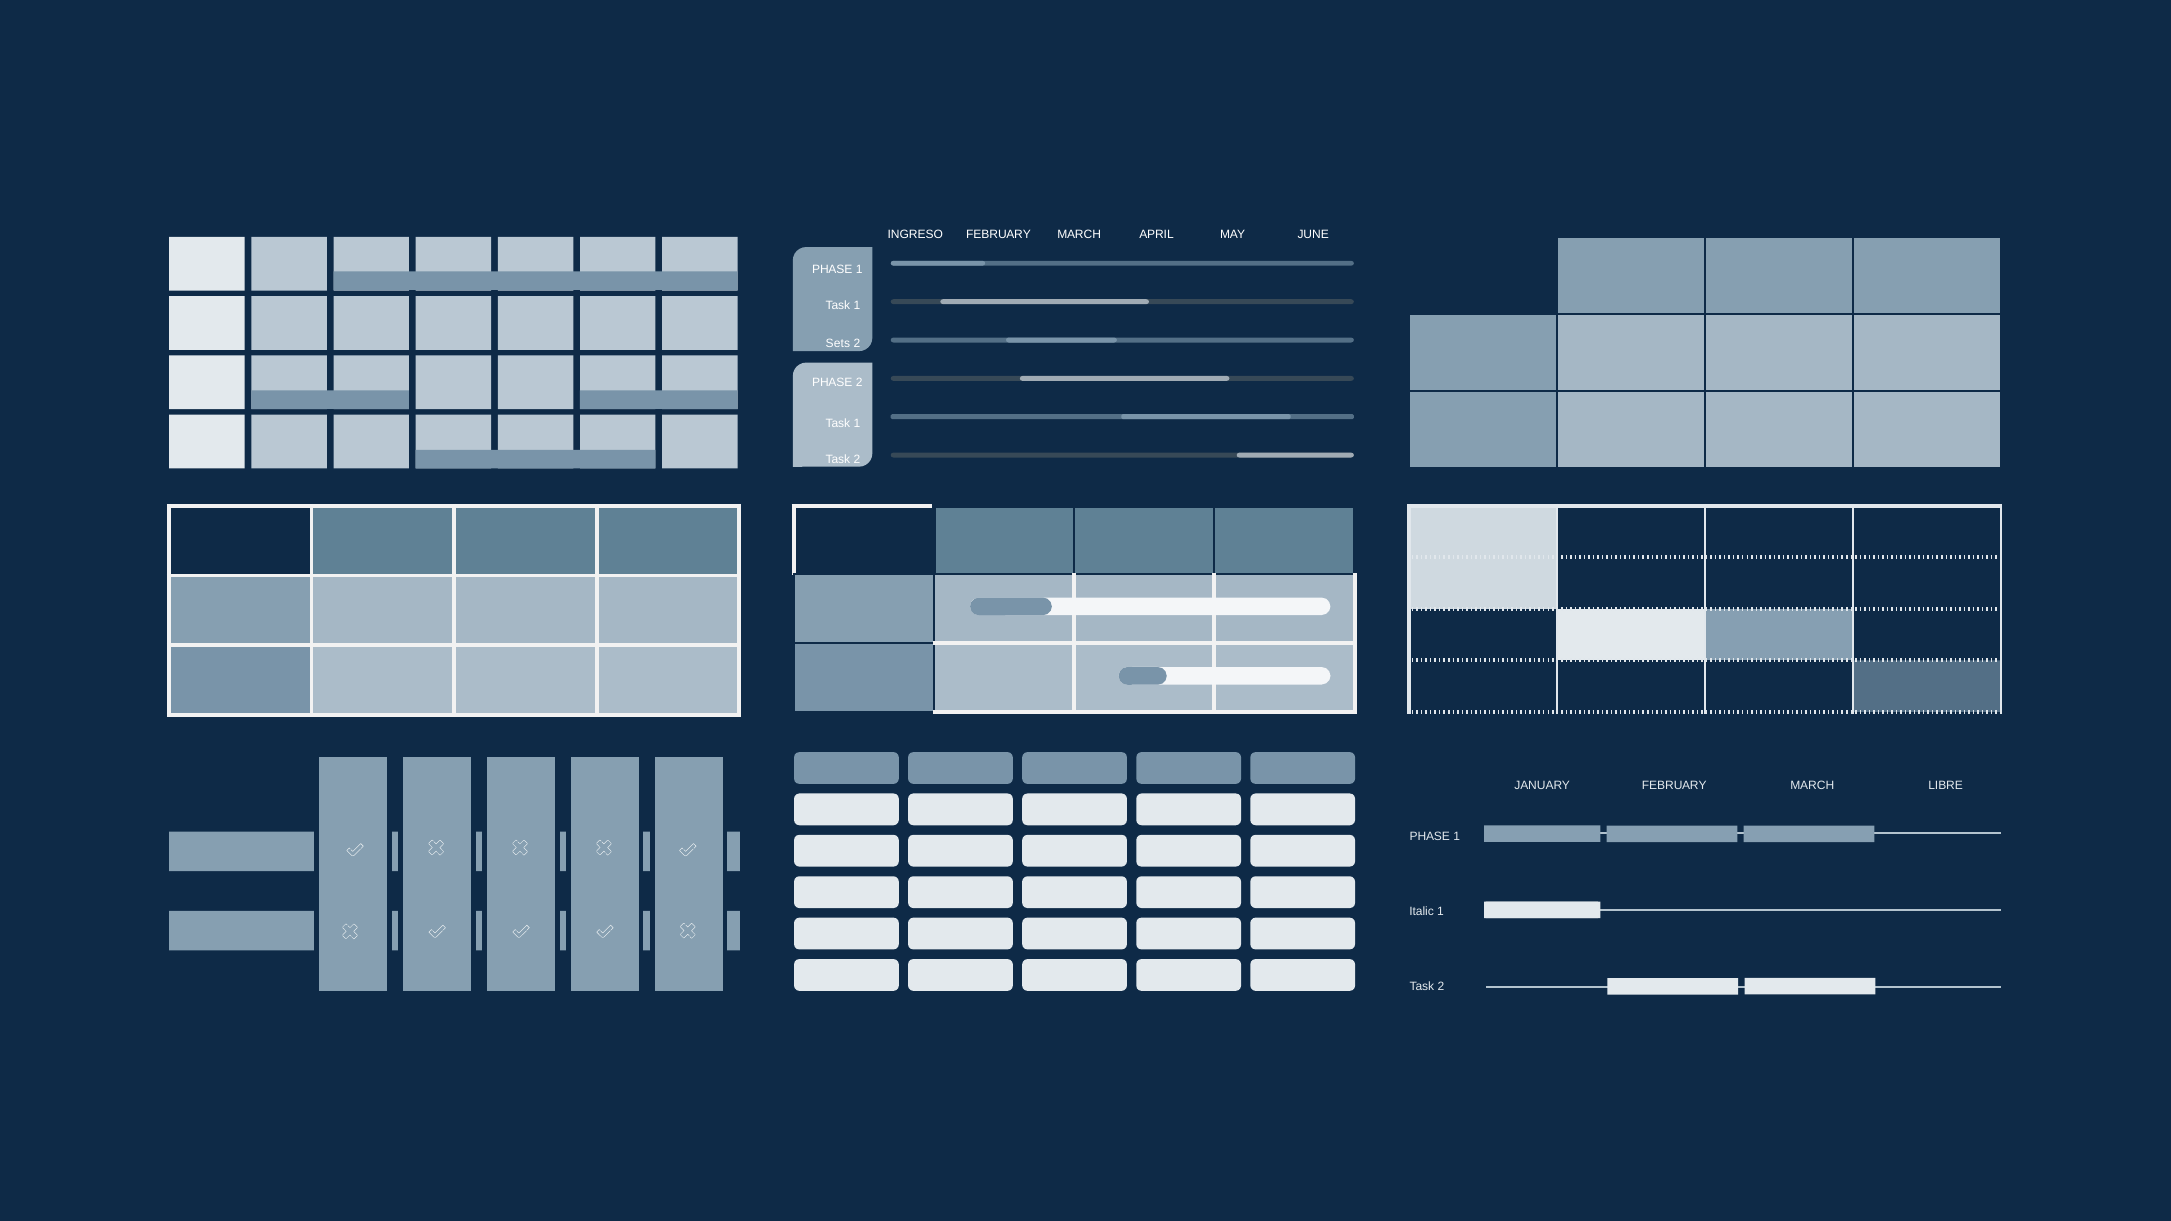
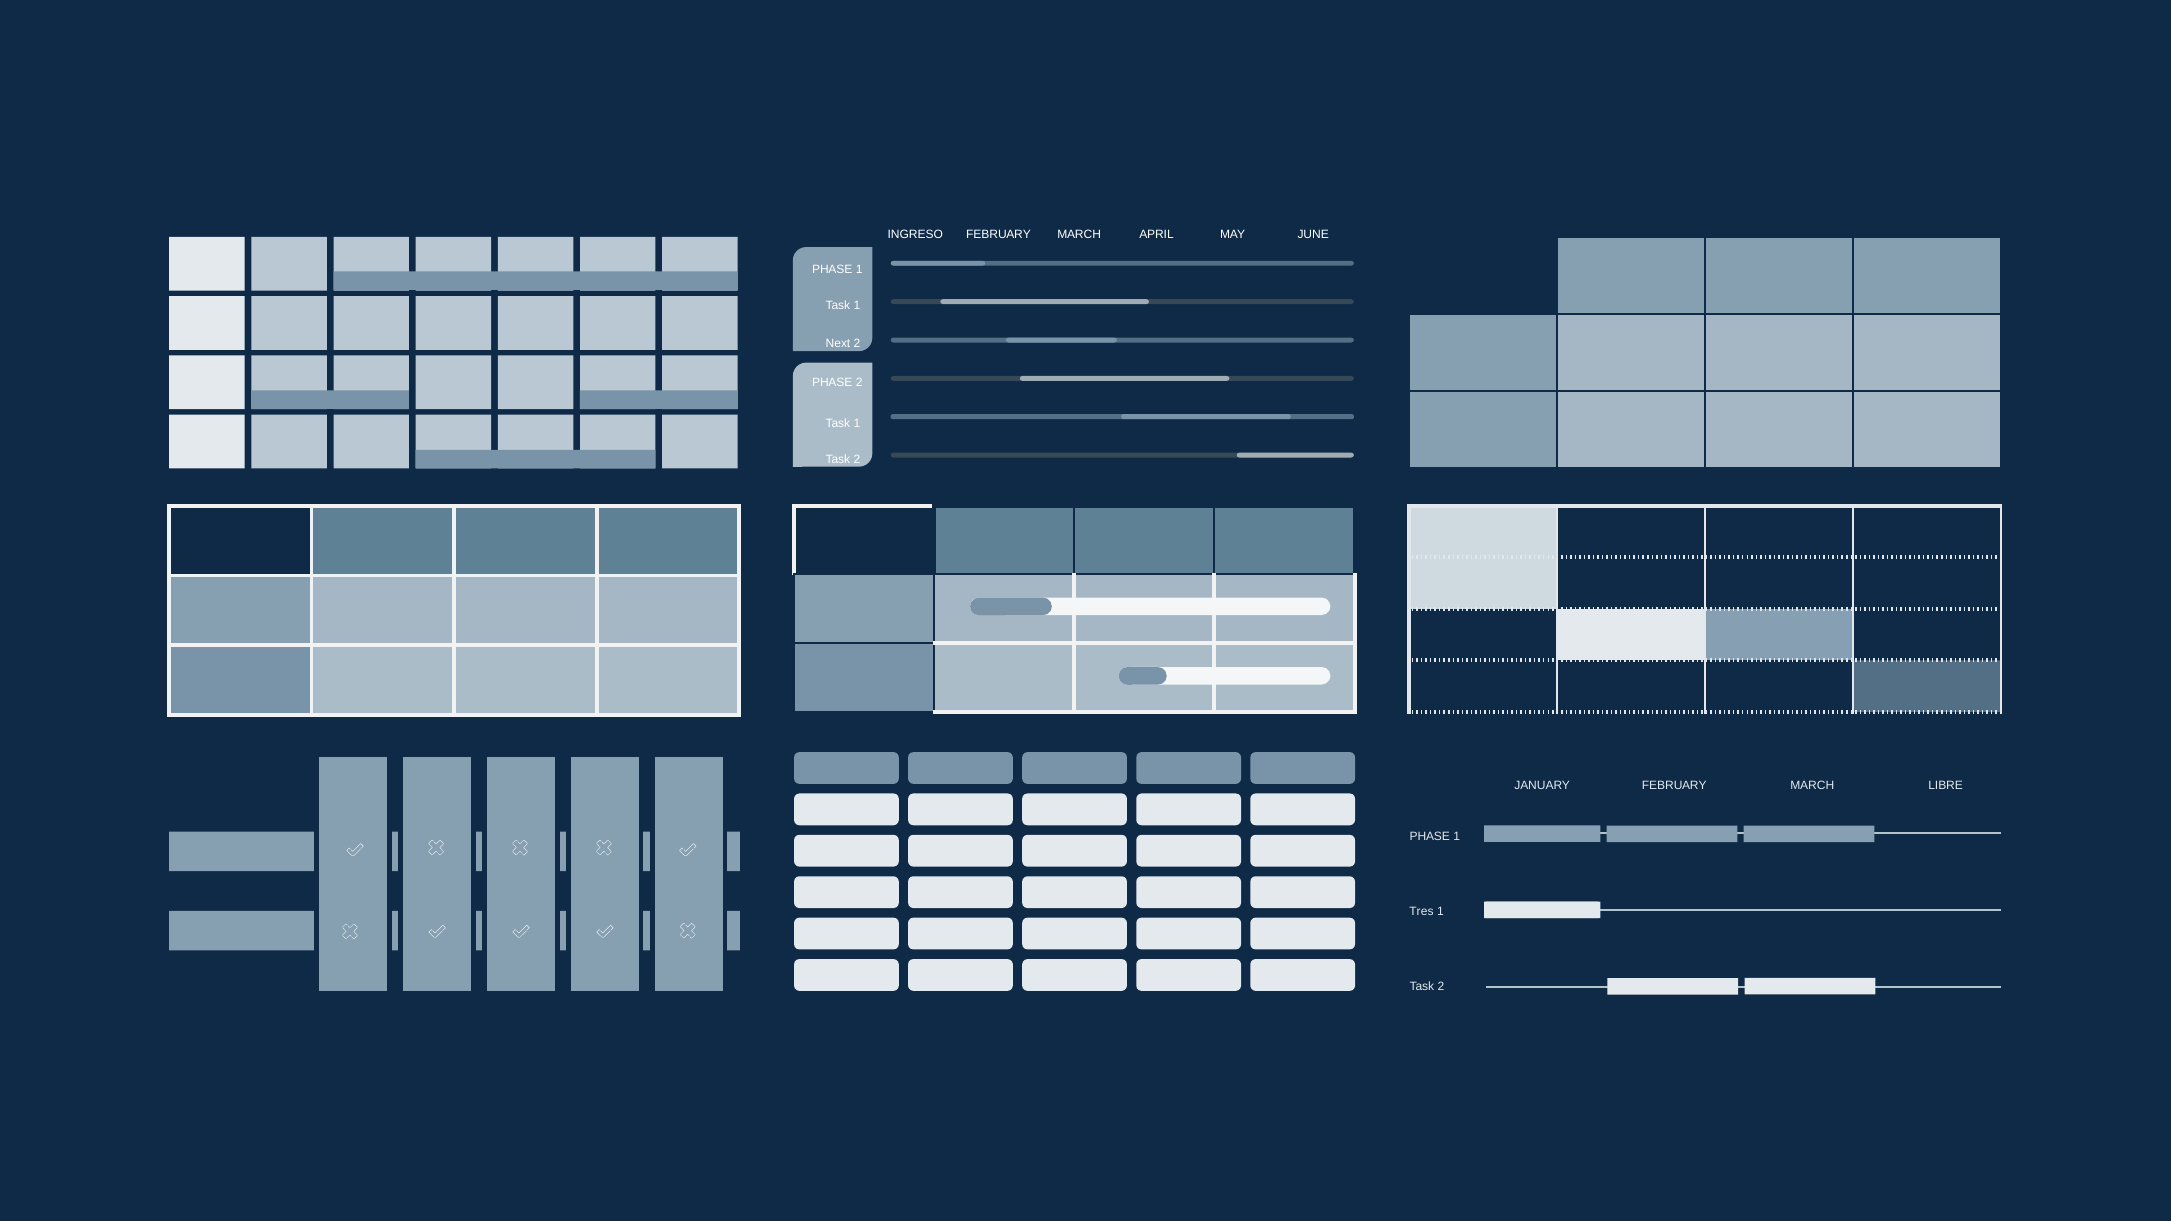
Sets: Sets -> Next (838, 344)
Italic: Italic -> Tres (1421, 912)
